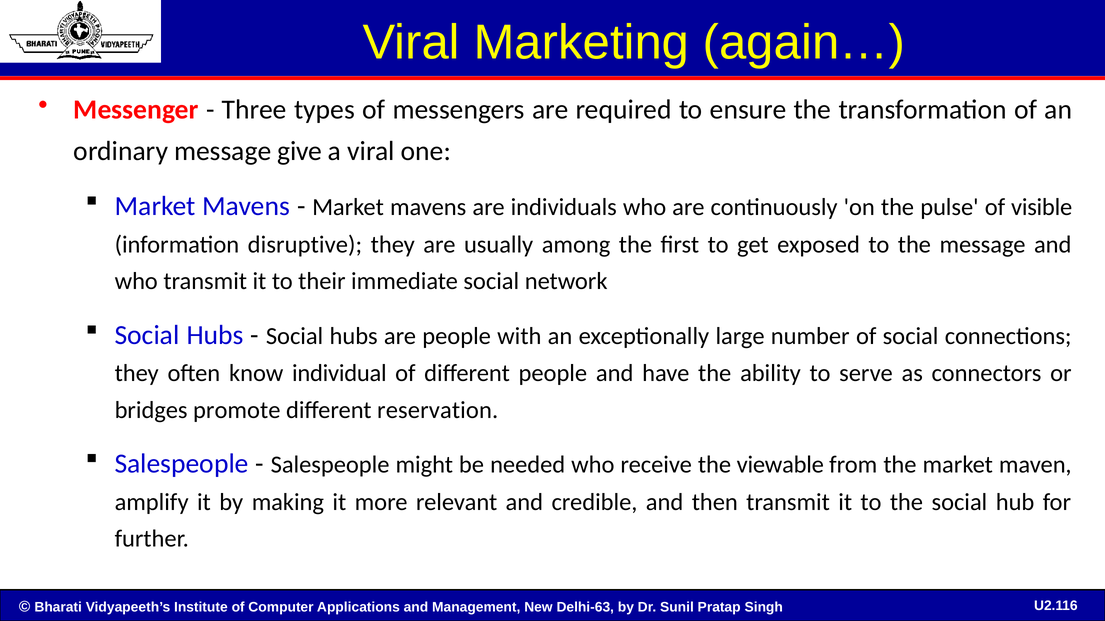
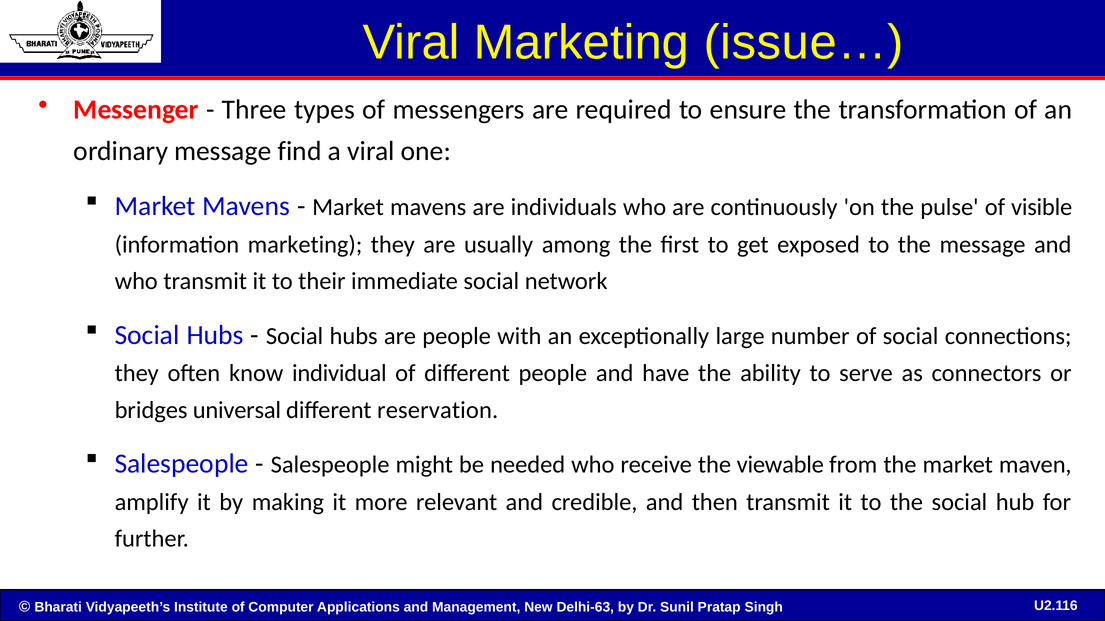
again…: again… -> issue… (804, 43)
give: give -> find (300, 151)
information disruptive: disruptive -> marketing (305, 245)
promote: promote -> universal (237, 410)
